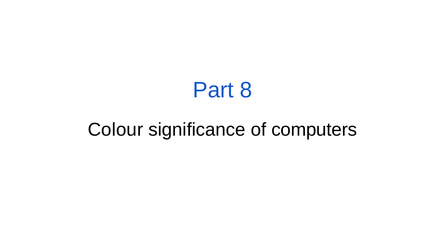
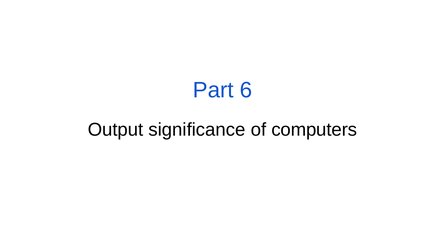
8: 8 -> 6 (246, 90)
Colour: Colour -> Output (116, 130)
